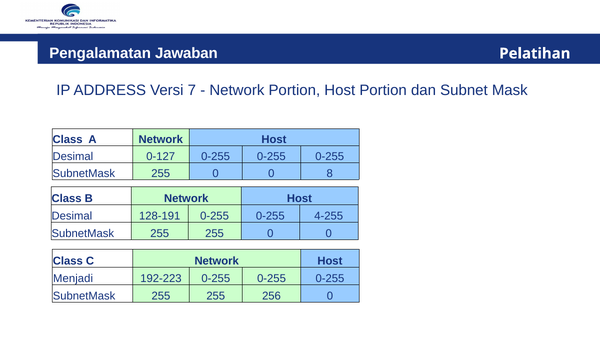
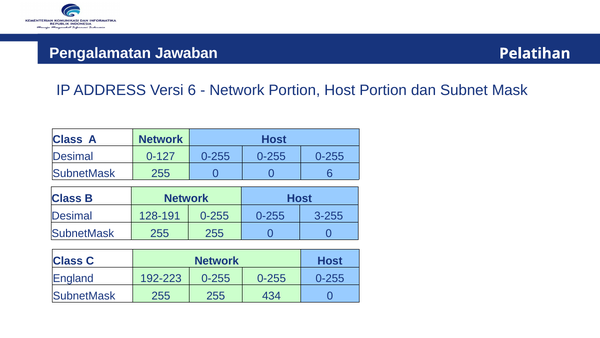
Versi 7: 7 -> 6 (192, 90)
0 8: 8 -> 6 (330, 173)
4-255: 4-255 -> 3-255 (329, 216)
Menjadi: Menjadi -> England (73, 278)
256: 256 -> 434 (271, 296)
